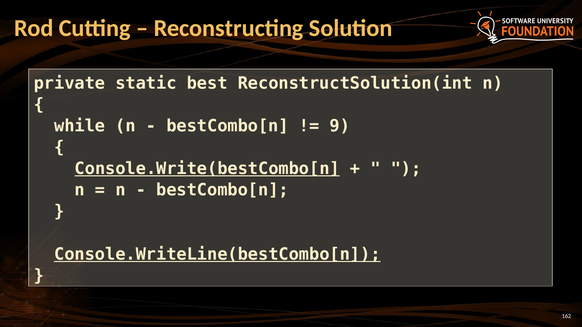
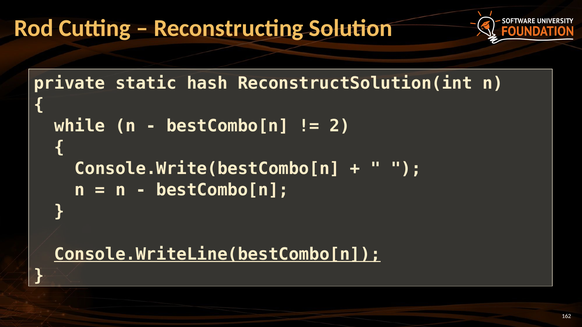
best: best -> hash (207, 83)
9: 9 -> 2 (340, 126)
Console.Write(bestCombo[n underline: present -> none (207, 169)
